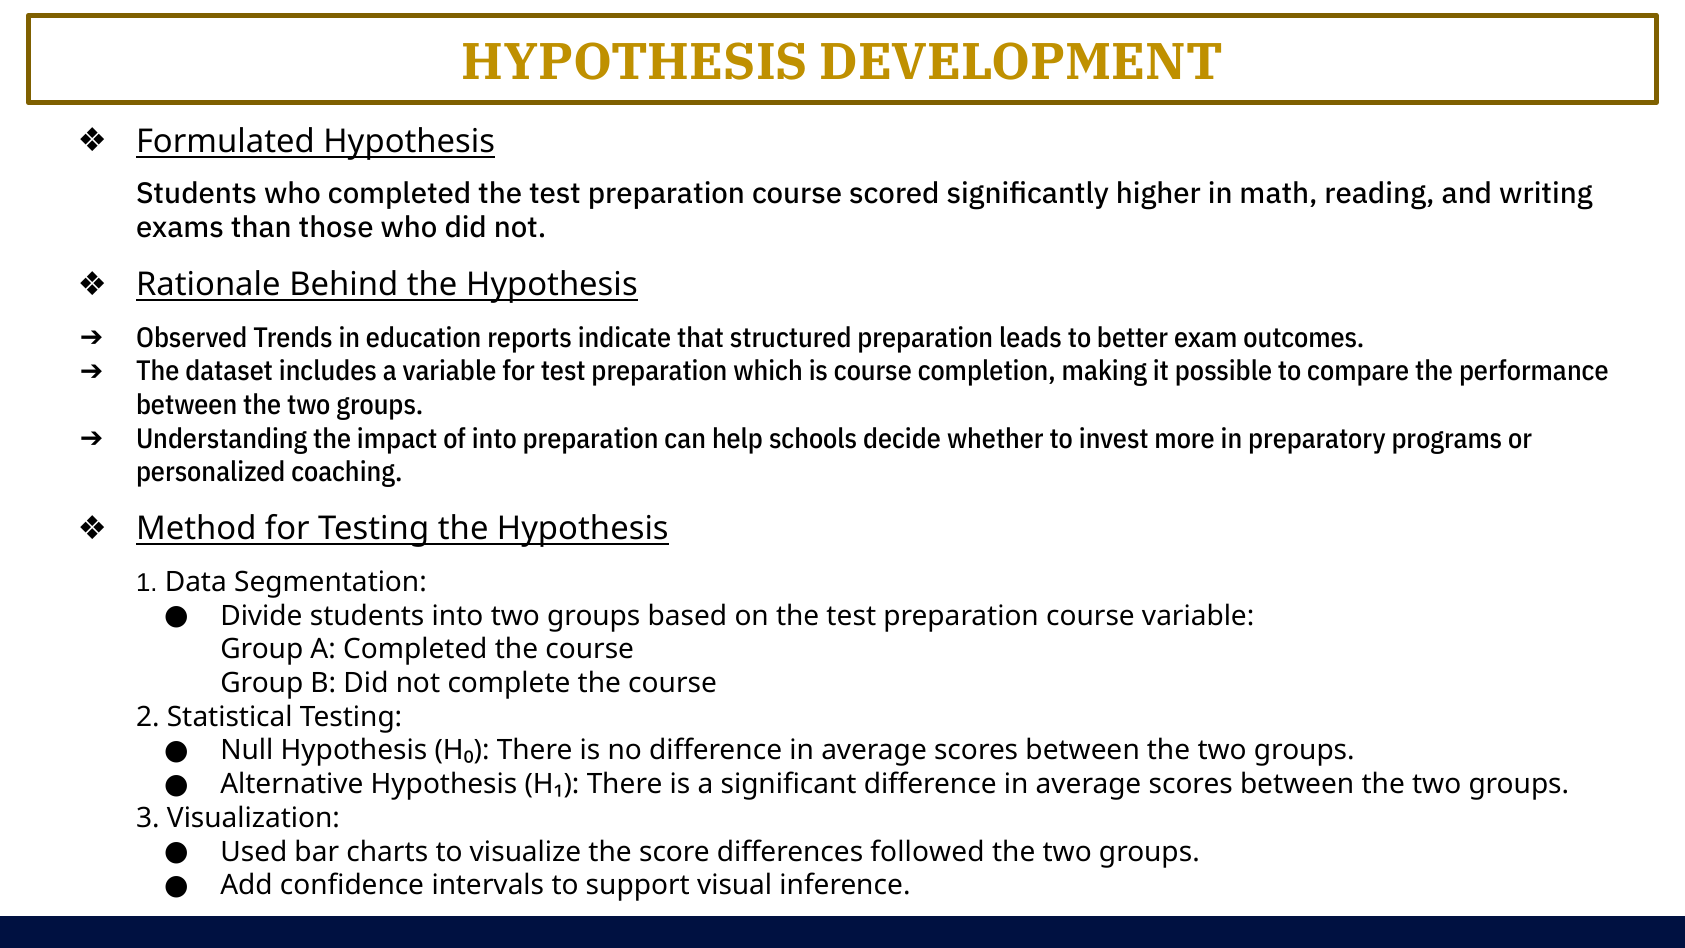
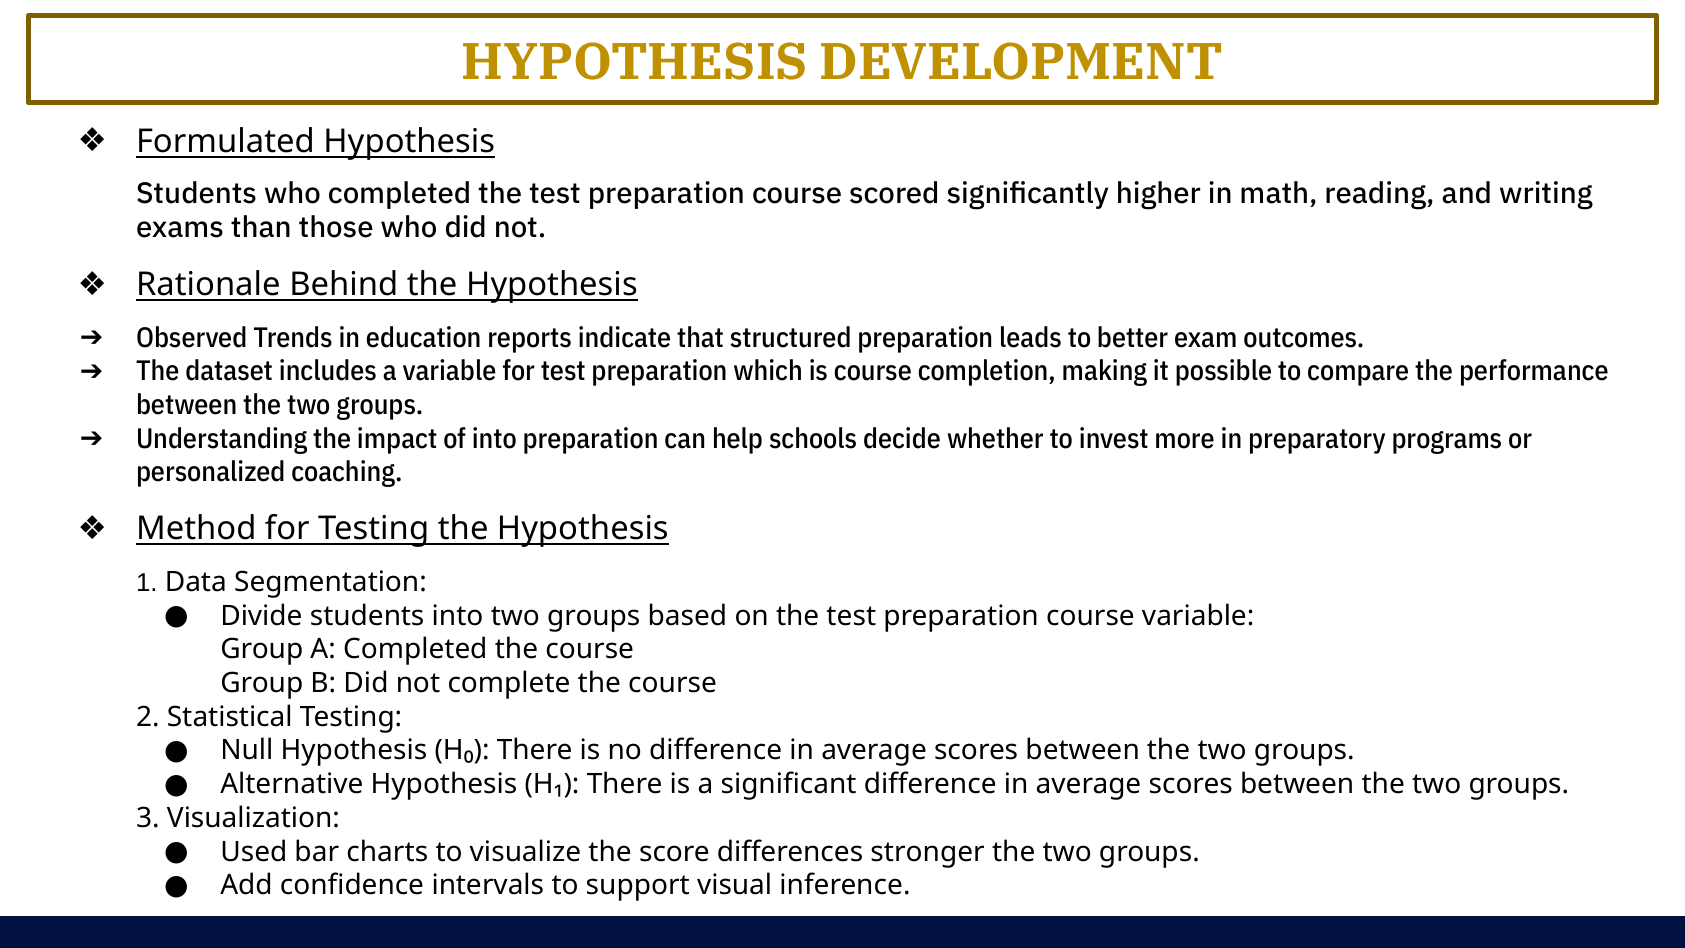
followed: followed -> stronger (928, 852)
